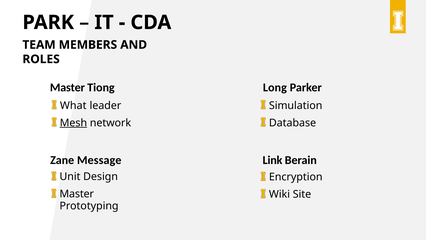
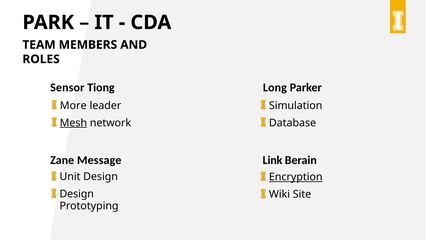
Master: Master -> Sensor (67, 87)
What: What -> More (73, 105)
Encryption underline: none -> present (296, 177)
Master: Master -> Design (77, 194)
